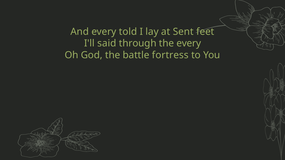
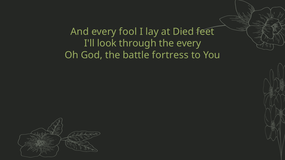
told: told -> fool (128, 32)
Sent: Sent -> Died (183, 32)
said: said -> look (107, 43)
